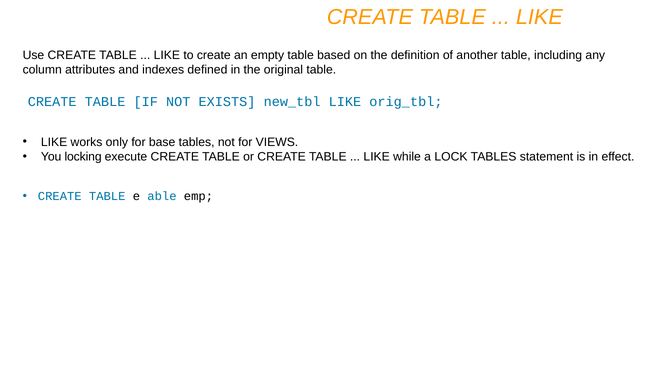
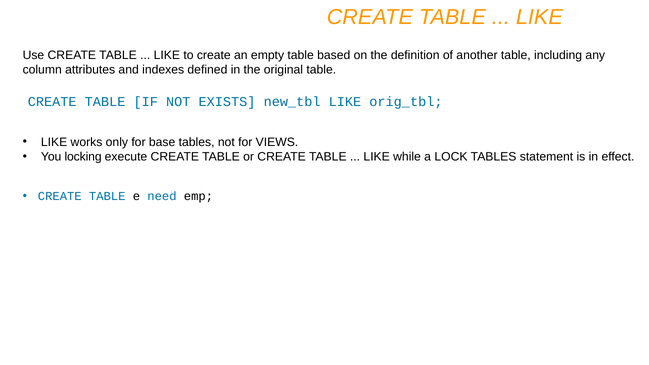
able: able -> need (162, 196)
